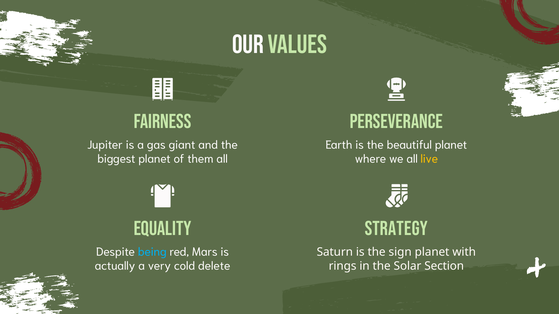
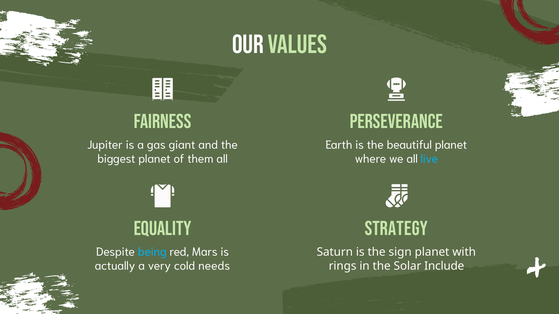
live colour: yellow -> light blue (429, 159)
Section: Section -> Include (444, 266)
delete: delete -> needs (214, 266)
